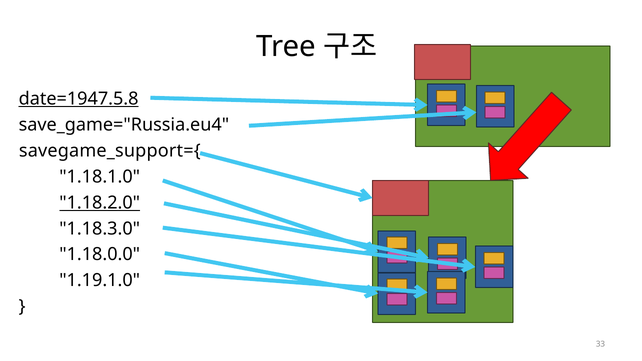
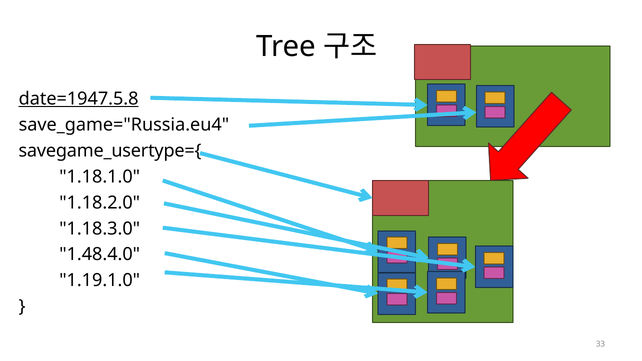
savegame_support={: savegame_support={ -> savegame_usertype={ (110, 151)
1.18.2.0 underline: present -> none (100, 203)
1.18.0.0: 1.18.0.0 -> 1.48.4.0 (100, 255)
